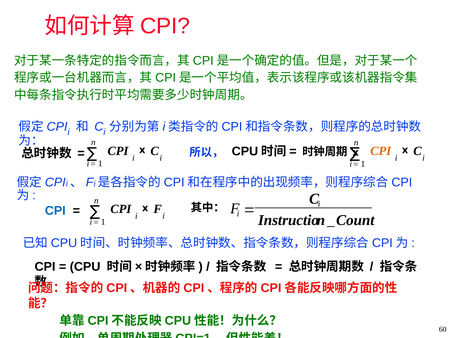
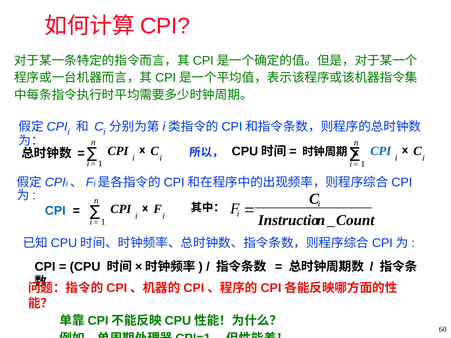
CPI colour: orange -> blue (381, 151)
